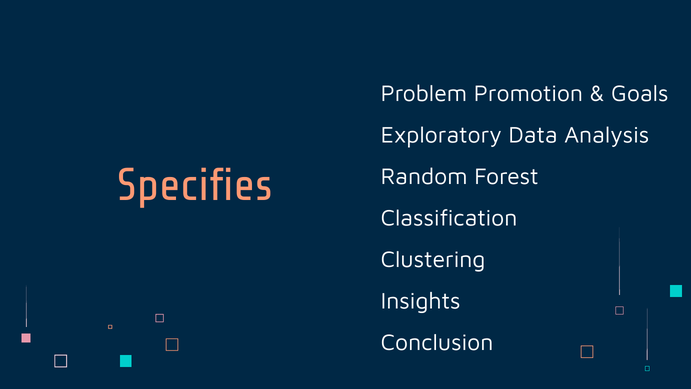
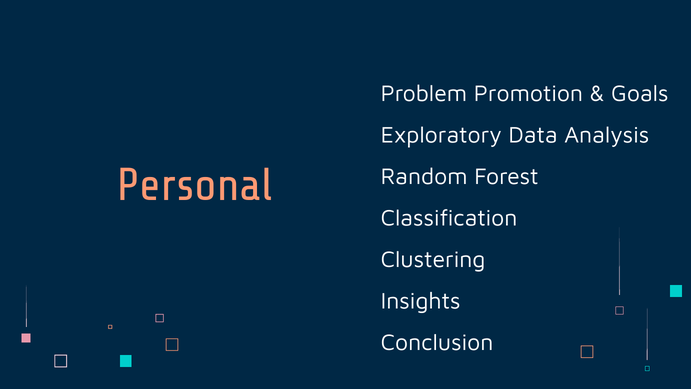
Specifies: Specifies -> Personal (195, 185)
